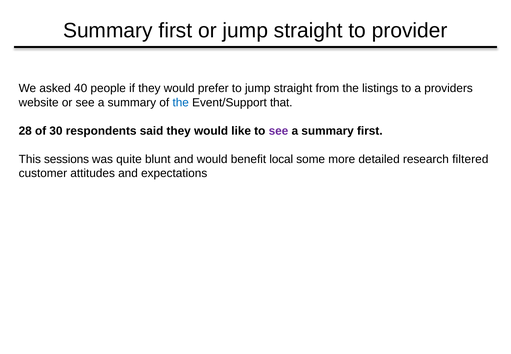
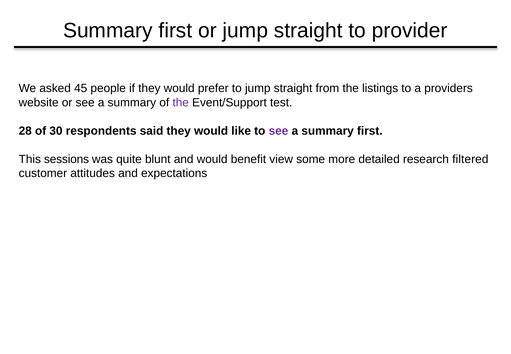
40: 40 -> 45 (81, 88)
the colour: blue -> purple (181, 102)
that: that -> test (281, 102)
local: local -> view (281, 159)
